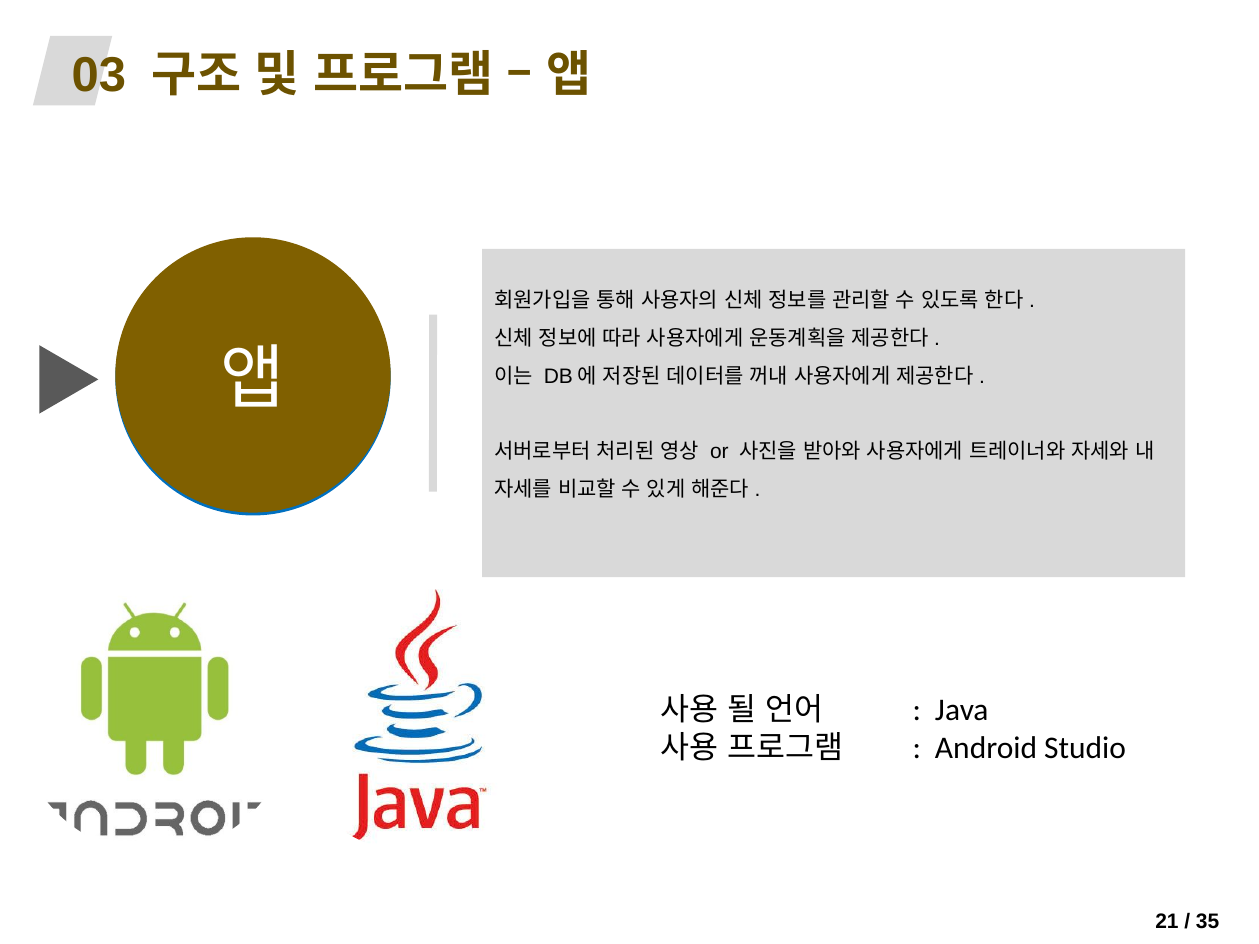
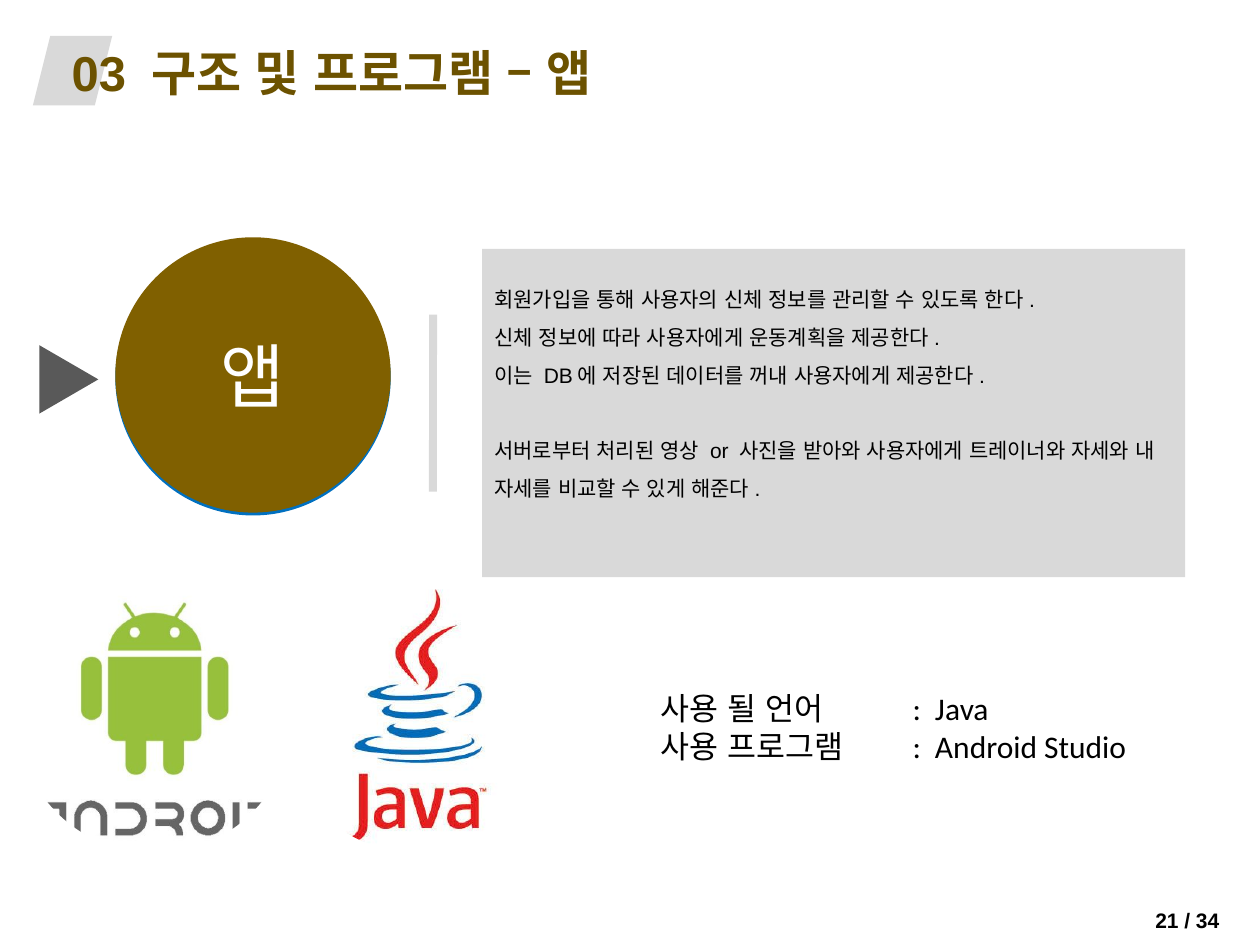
35: 35 -> 34 (1208, 922)
